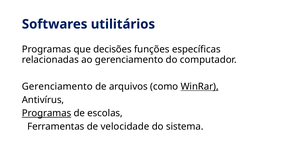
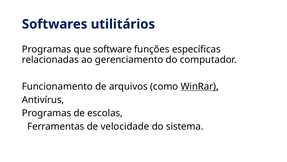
decisões: decisões -> software (112, 49)
Gerenciamento: Gerenciamento -> Funcionamento (57, 86)
Programas underline: present -> none (47, 113)
